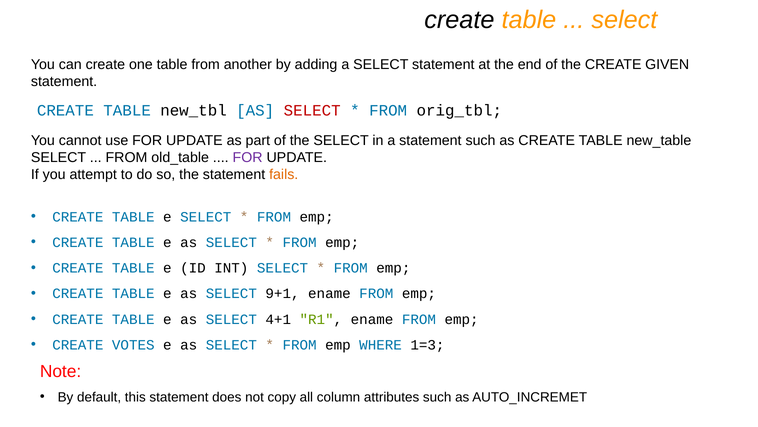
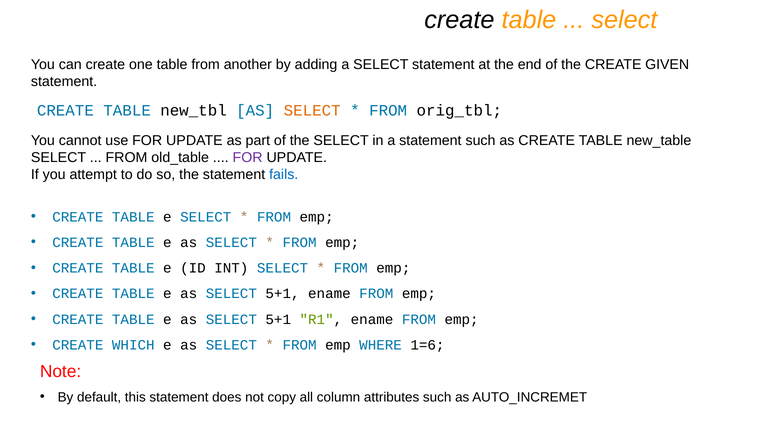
SELECT colour: red -> orange (312, 111)
fails colour: orange -> blue (284, 175)
9+1: 9+1 -> 5+1 (283, 293)
4+1: 4+1 -> 5+1 (278, 319)
VOTES: VOTES -> WHICH (133, 344)
1=3: 1=3 -> 1=6 (427, 344)
